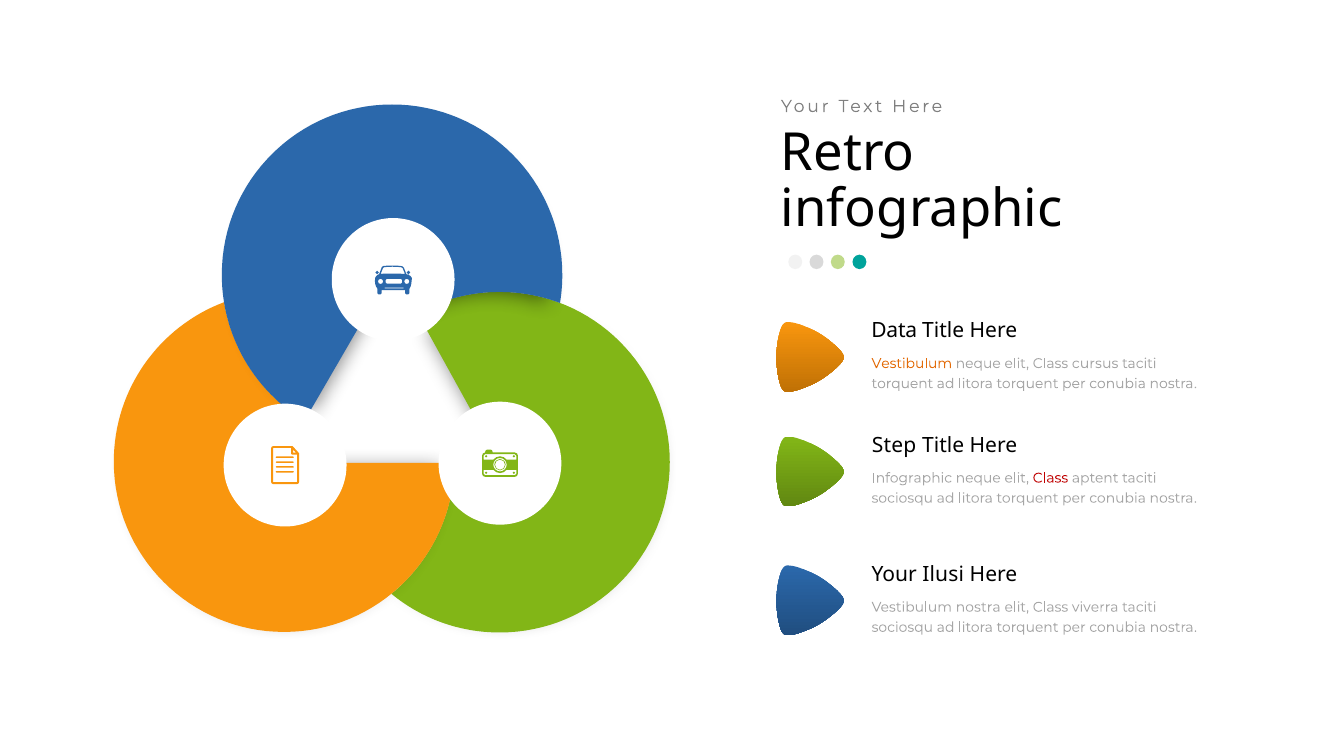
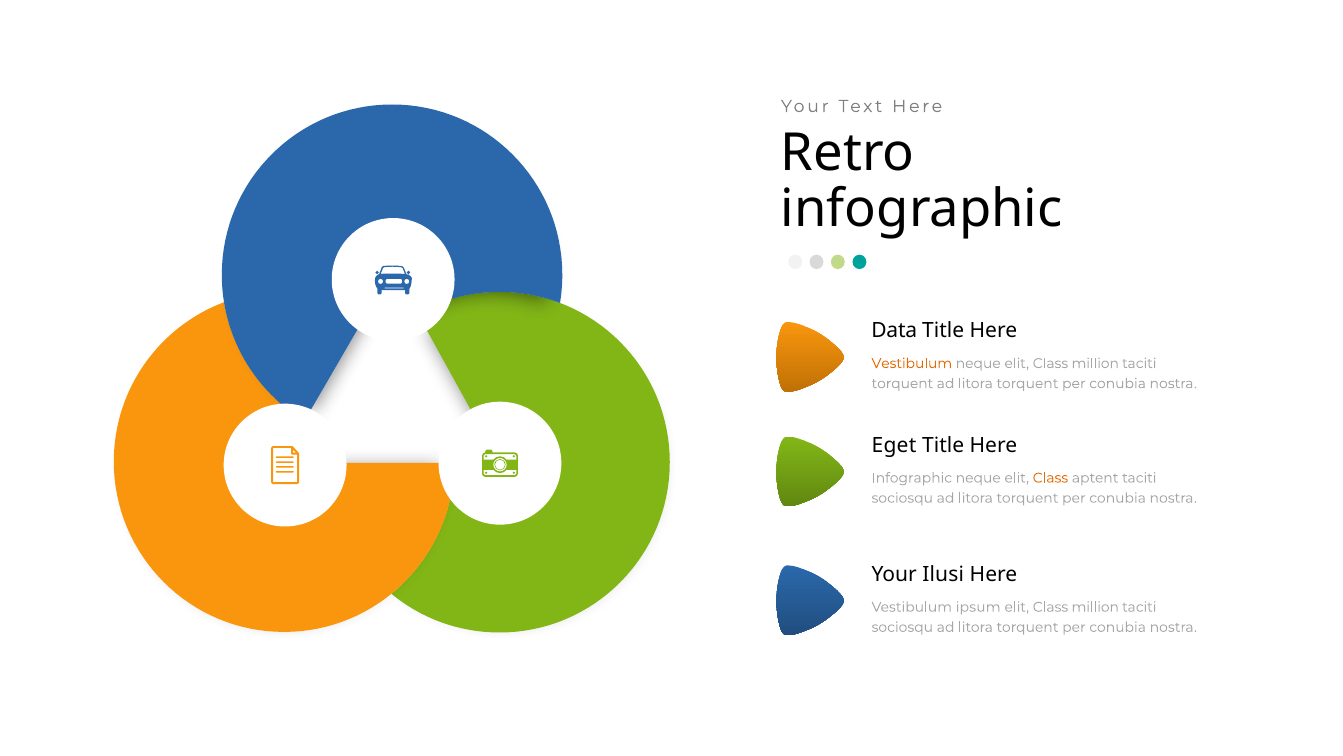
neque elit Class cursus: cursus -> million (1095, 364)
Step: Step -> Eget (894, 446)
Class colour: red -> orange (1050, 478)
Vestibulum nostra: nostra -> ipsum (978, 608)
viverra: viverra -> million (1095, 608)
